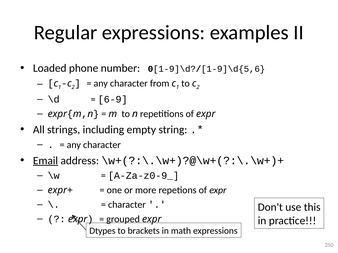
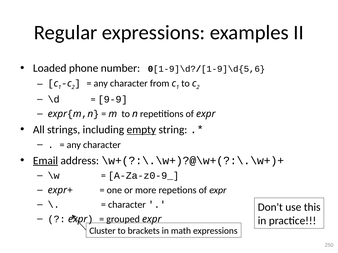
6-9: 6-9 -> 9-9 (113, 100)
empty underline: none -> present (141, 130)
Dtypes: Dtypes -> Cluster (102, 231)
